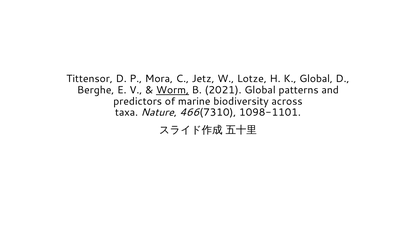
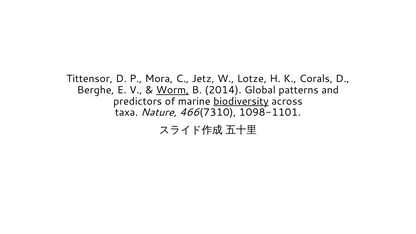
K Global: Global -> Corals (316, 79)
2021: 2021 -> 2014 (223, 90)
biodiversity underline: none -> present (241, 101)
